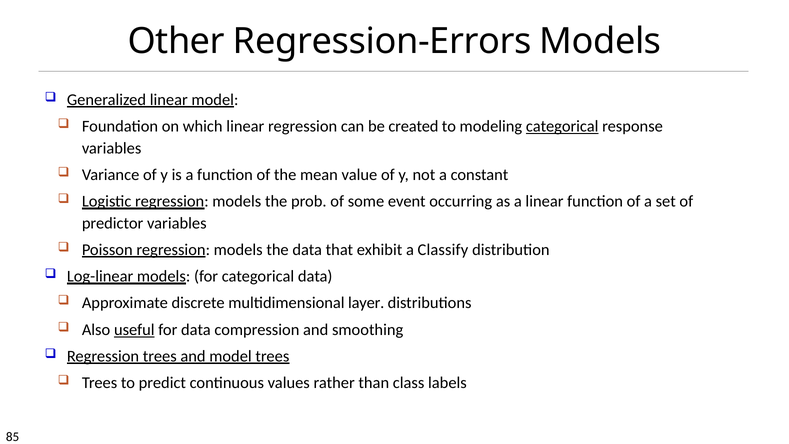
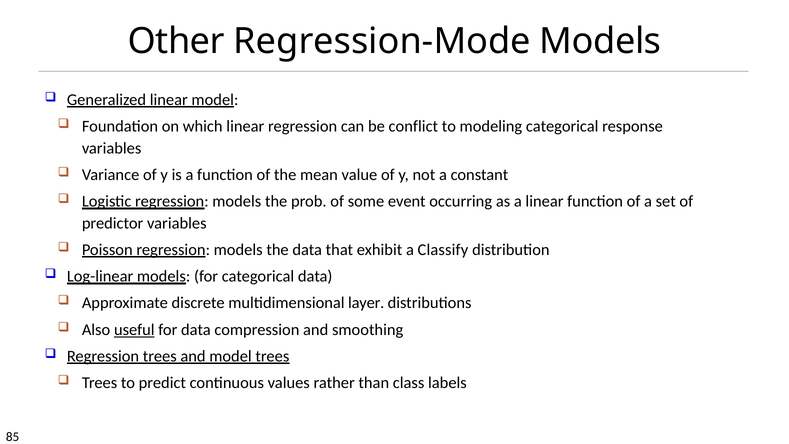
Regression-Errors: Regression-Errors -> Regression-Mode (382, 41)
created: created -> conflict (413, 126)
categorical underline: present -> none (562, 126)
